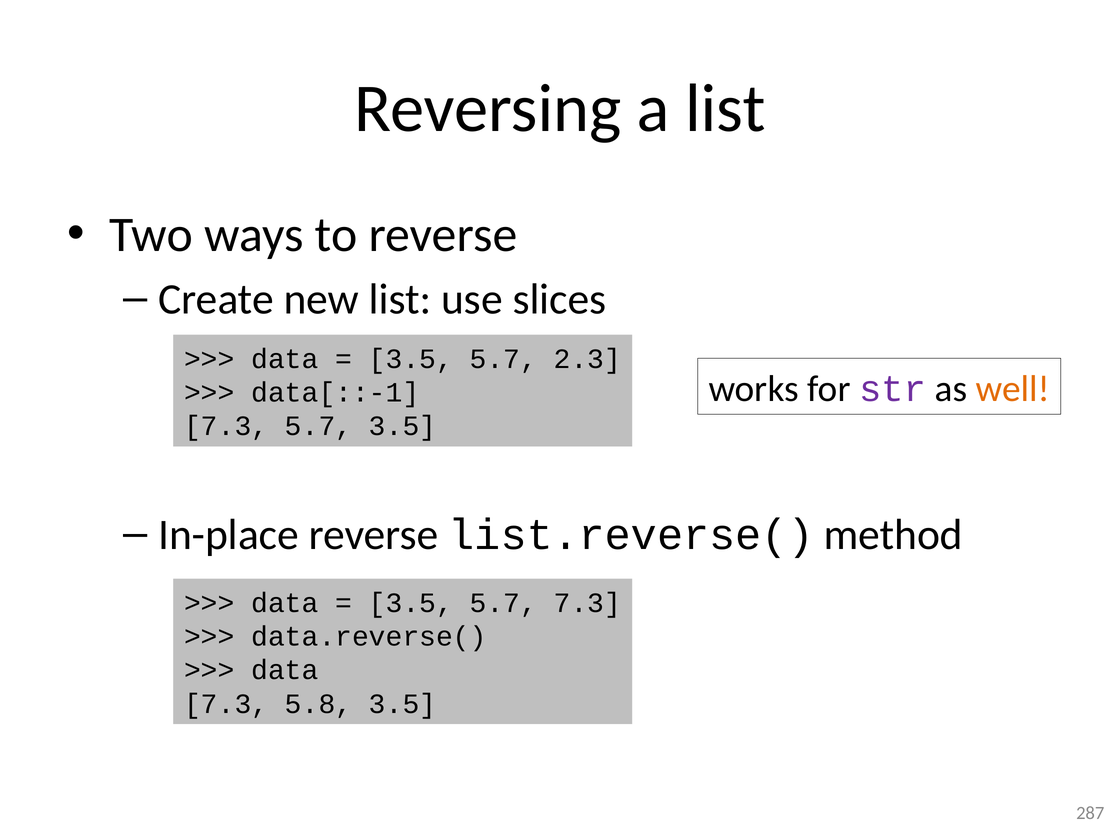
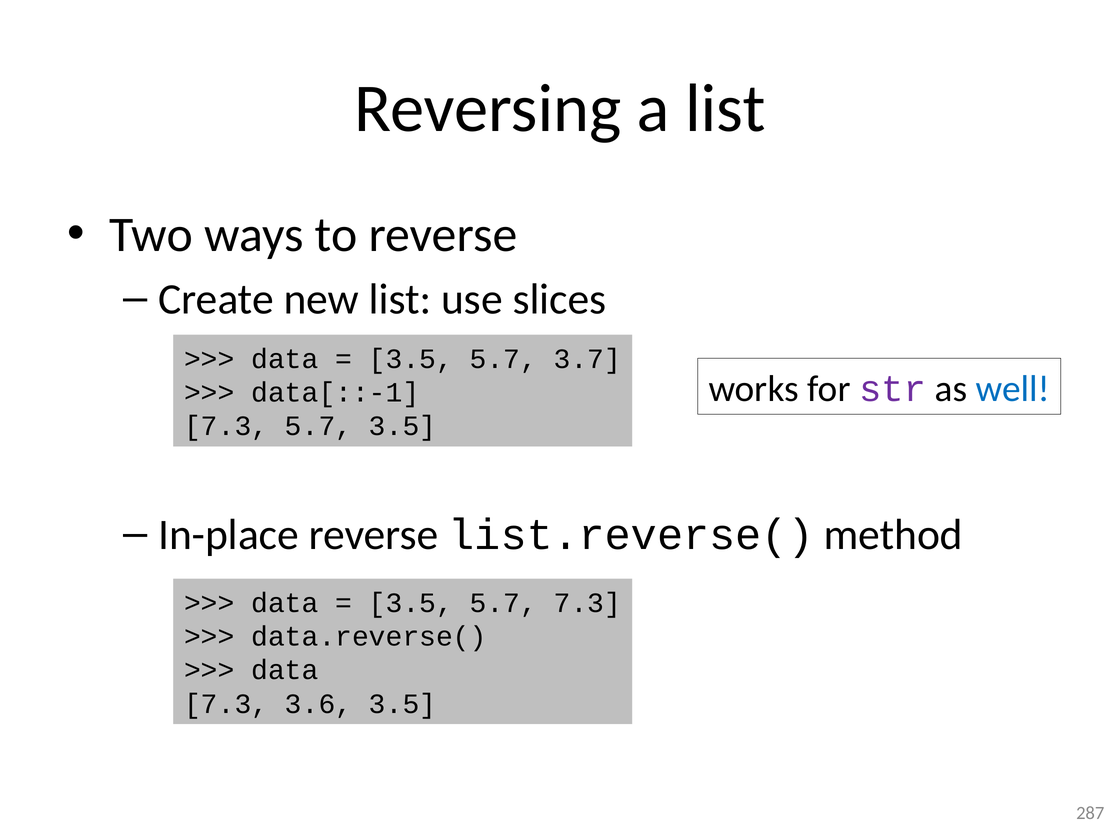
2.3: 2.3 -> 3.7 (587, 359)
well colour: orange -> blue (1013, 389)
5.8: 5.8 -> 3.6 (319, 704)
